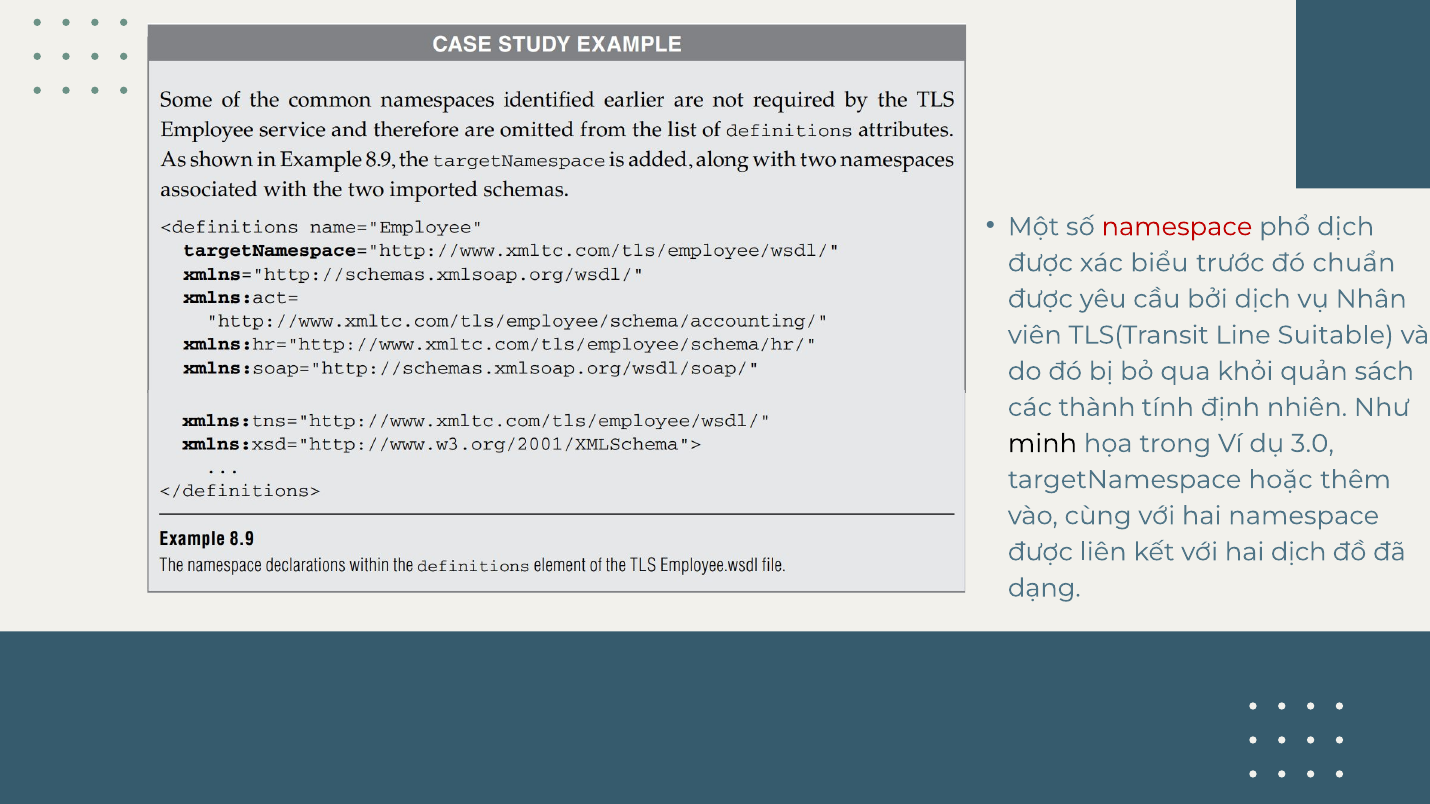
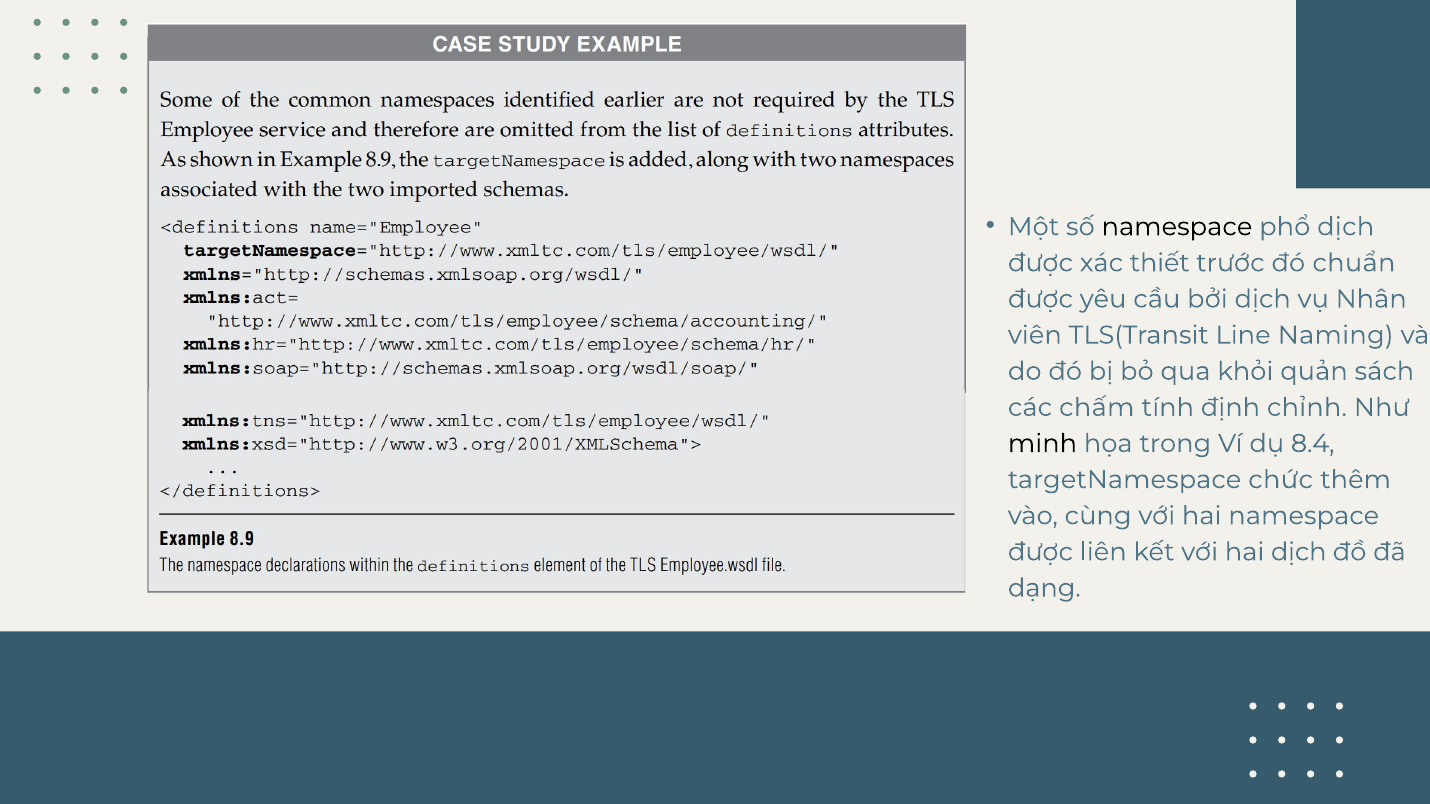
namespace colour: red -> black (1177, 227)
biểu: biểu -> thiết (1160, 263)
Suitable: Suitable -> Naming (1336, 335)
thành: thành -> chấm (1097, 408)
nhiên: nhiên -> chỉnh (1307, 408)
3.0: 3.0 -> 8.4 (1313, 444)
hoặc: hoặc -> chức (1281, 480)
